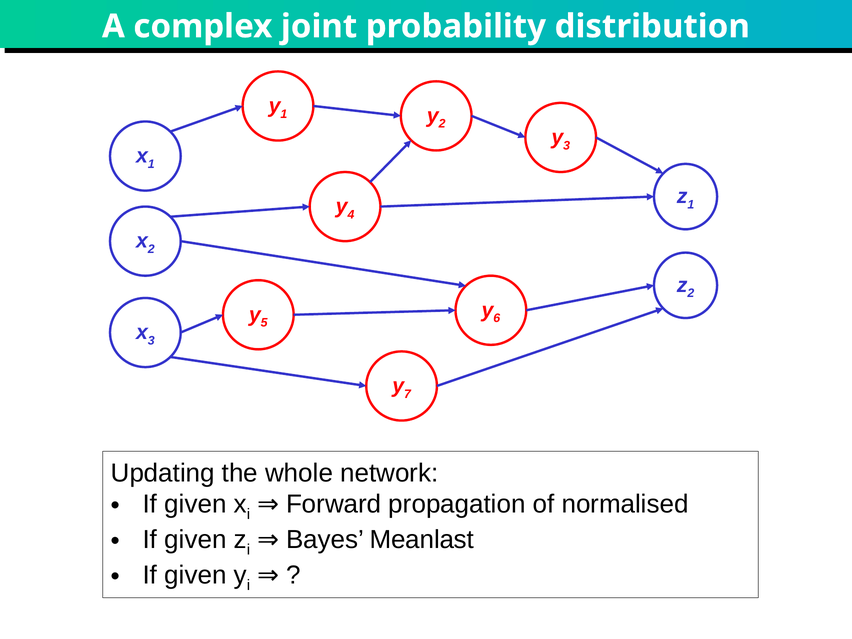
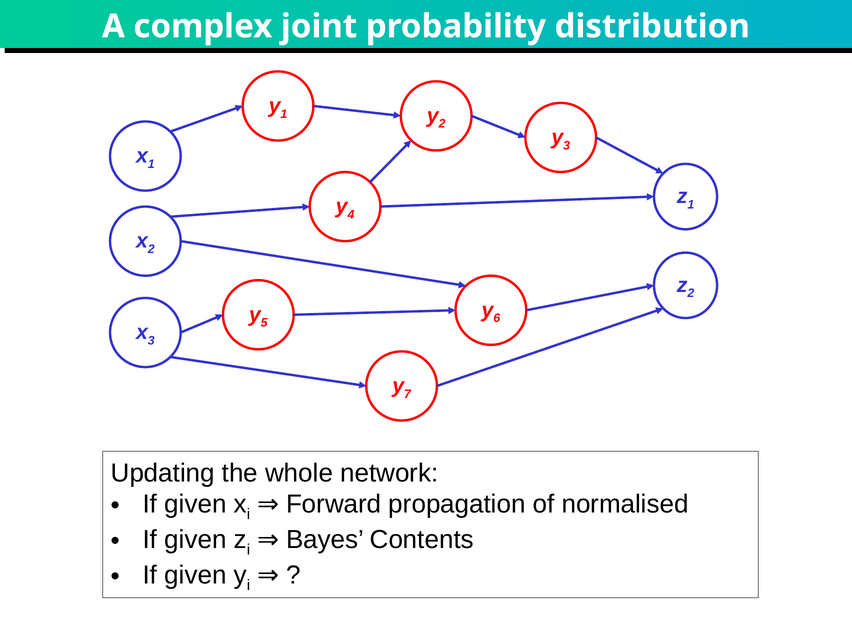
Meanlast: Meanlast -> Contents (422, 540)
